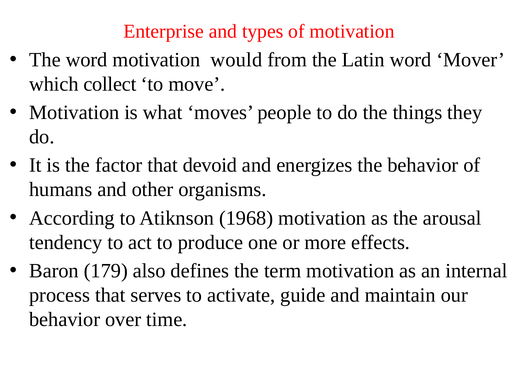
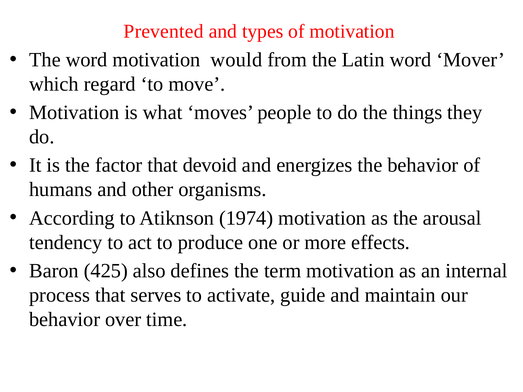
Enterprise: Enterprise -> Prevented (164, 31)
collect: collect -> regard (110, 84)
1968: 1968 -> 1974 (246, 218)
179: 179 -> 425 (106, 271)
